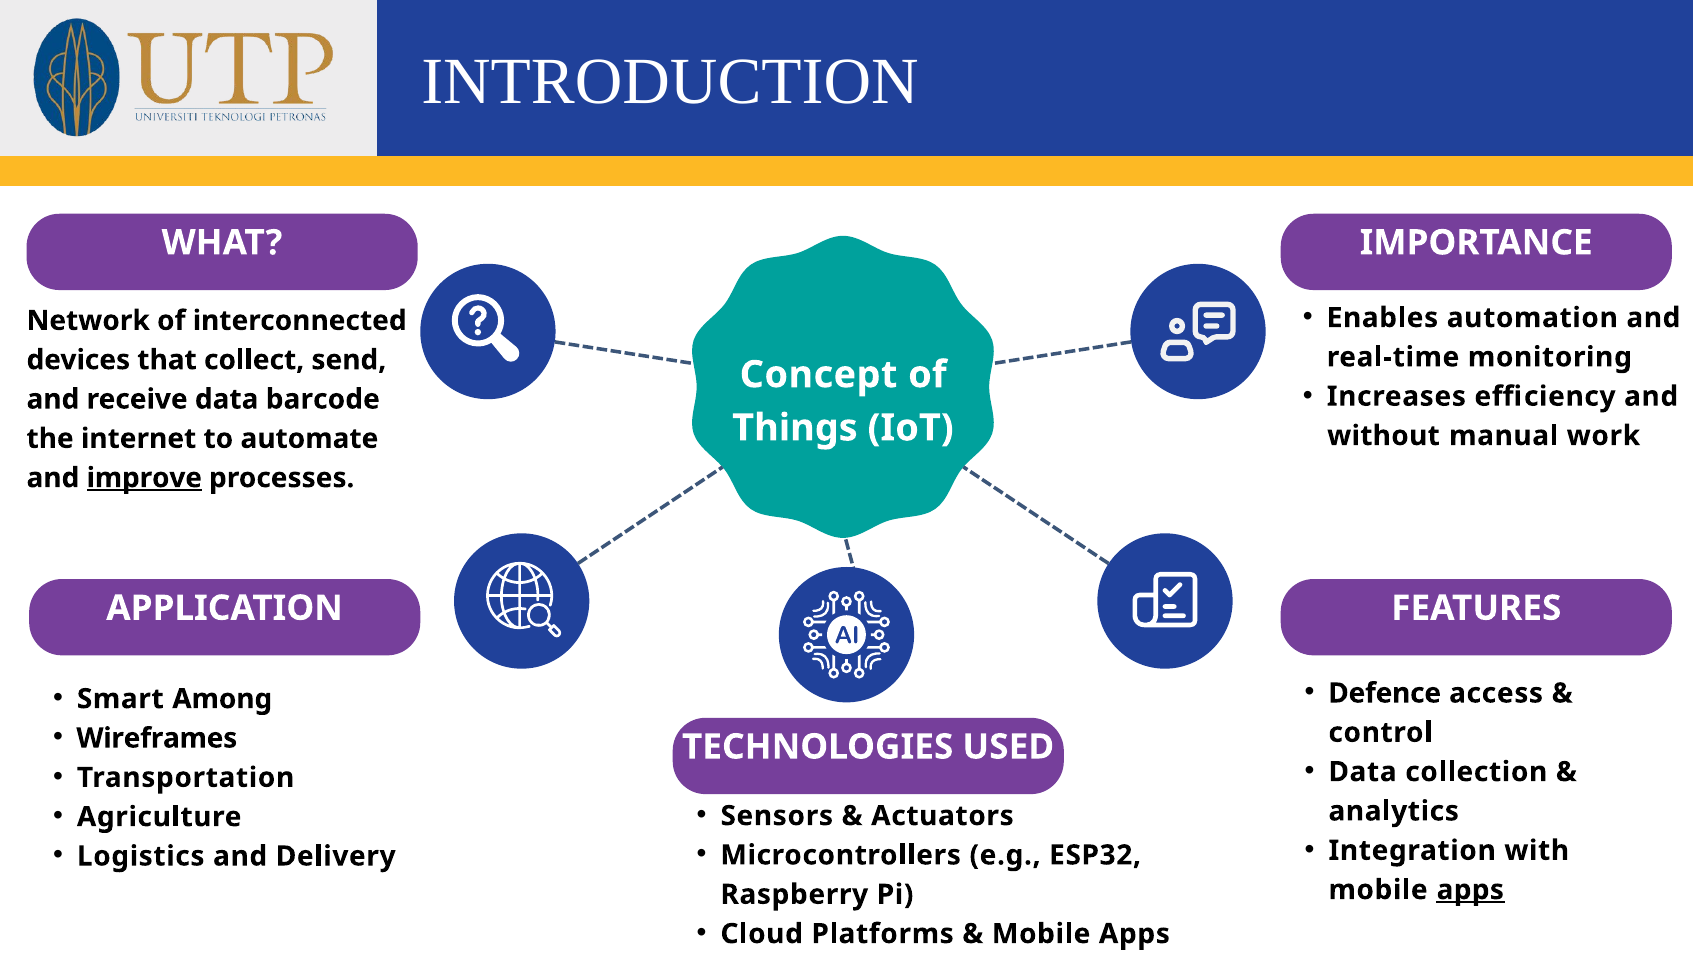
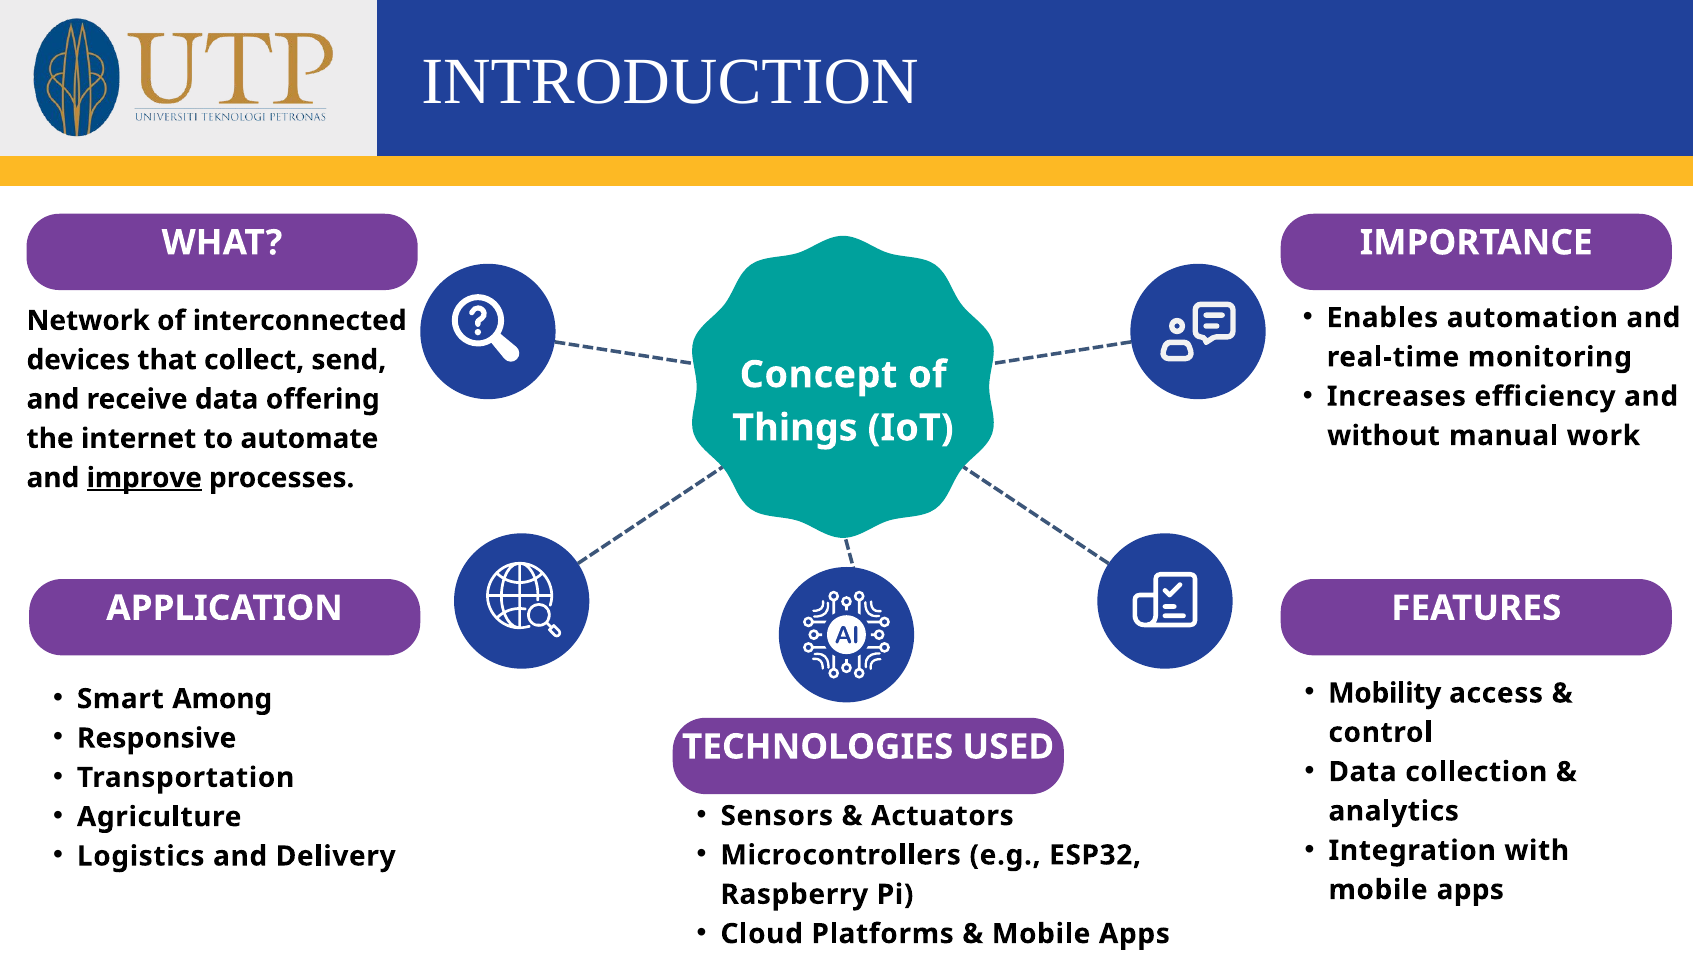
barcode: barcode -> offering (323, 399)
Defence: Defence -> Mobility (1385, 693)
Wireframes: Wireframes -> Responsive (157, 738)
apps underline: present -> none (1470, 889)
